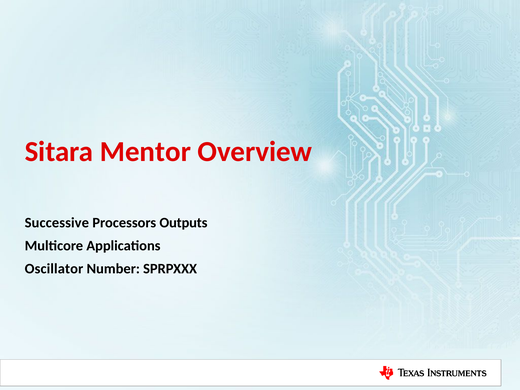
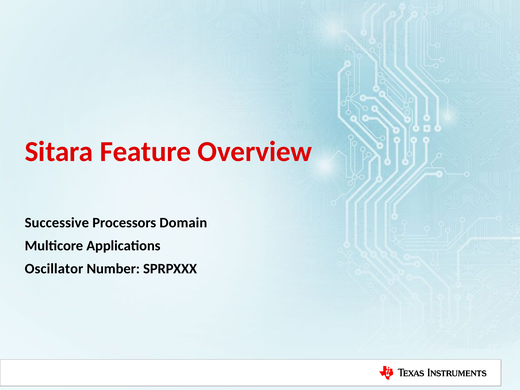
Mentor: Mentor -> Feature (145, 152)
Outputs: Outputs -> Domain (183, 223)
